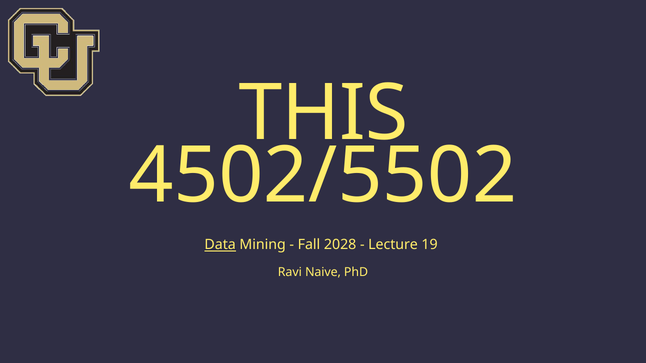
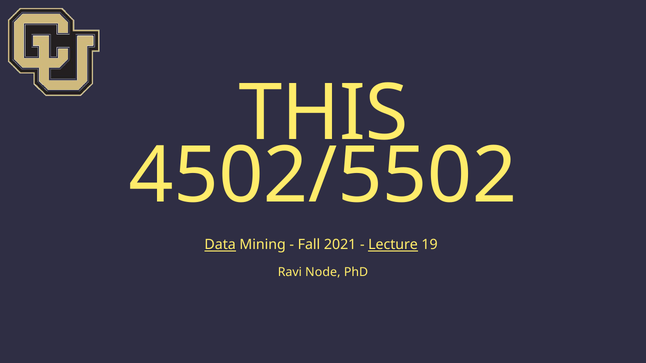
2028: 2028 -> 2021 (340, 245)
Lecture underline: none -> present (393, 245)
Naive: Naive -> Node (323, 273)
